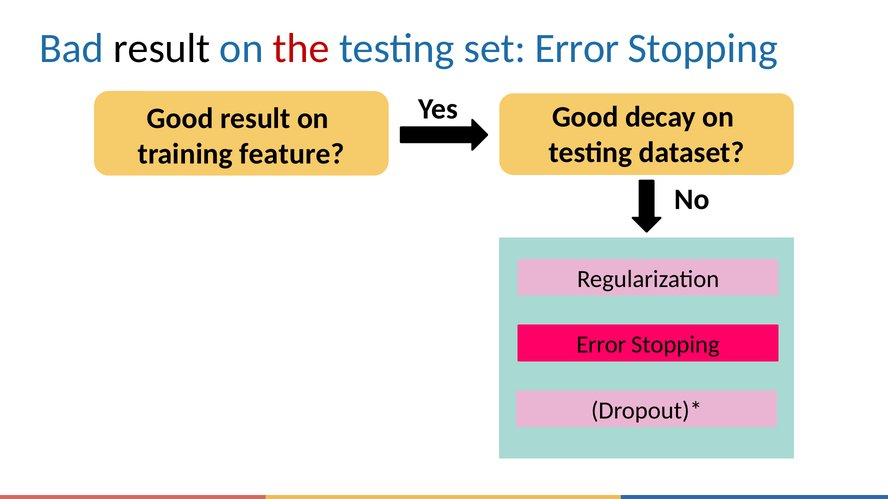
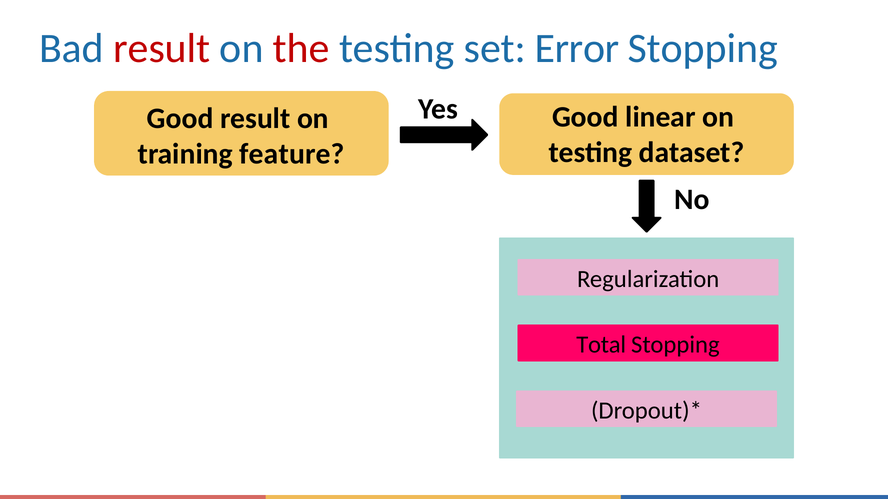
result colour: black -> red (162, 49)
decay: decay -> linear (660, 117)
Error: Error -> Total (601, 345)
